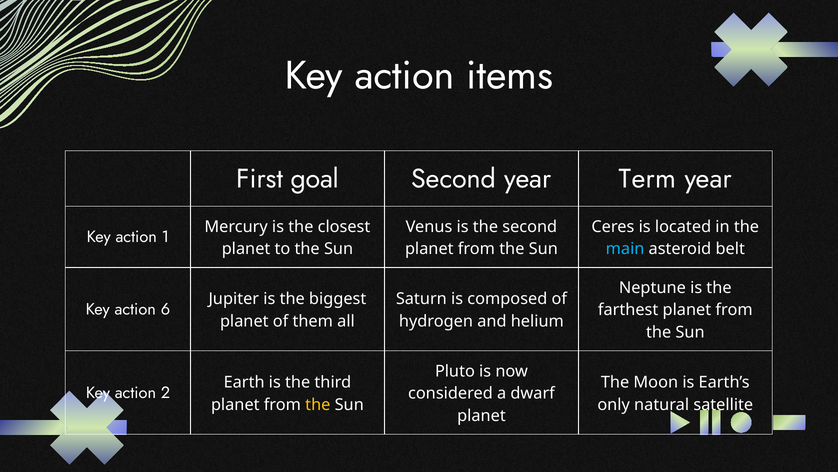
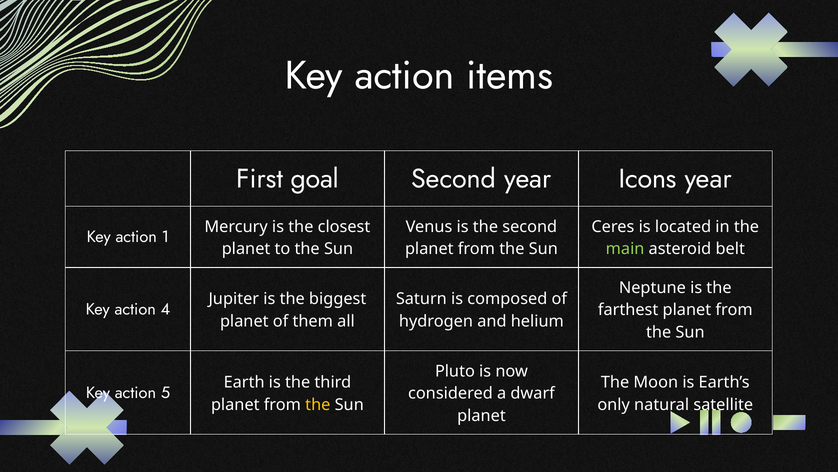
Term: Term -> Icons (648, 179)
main colour: light blue -> light green (625, 249)
6: 6 -> 4 (165, 309)
2: 2 -> 5 (165, 392)
